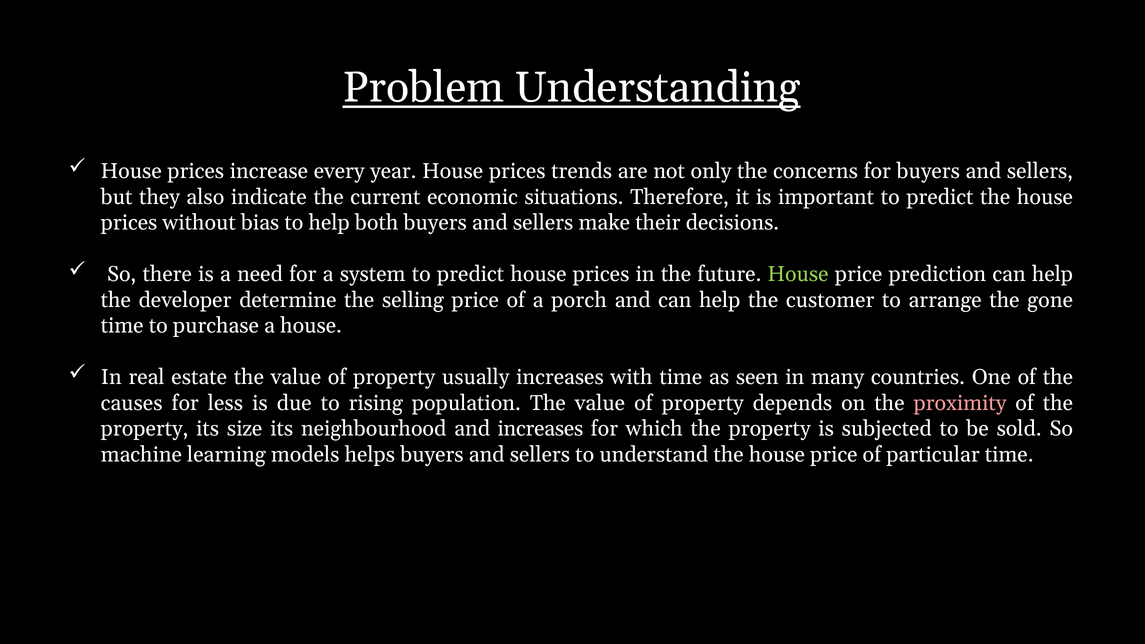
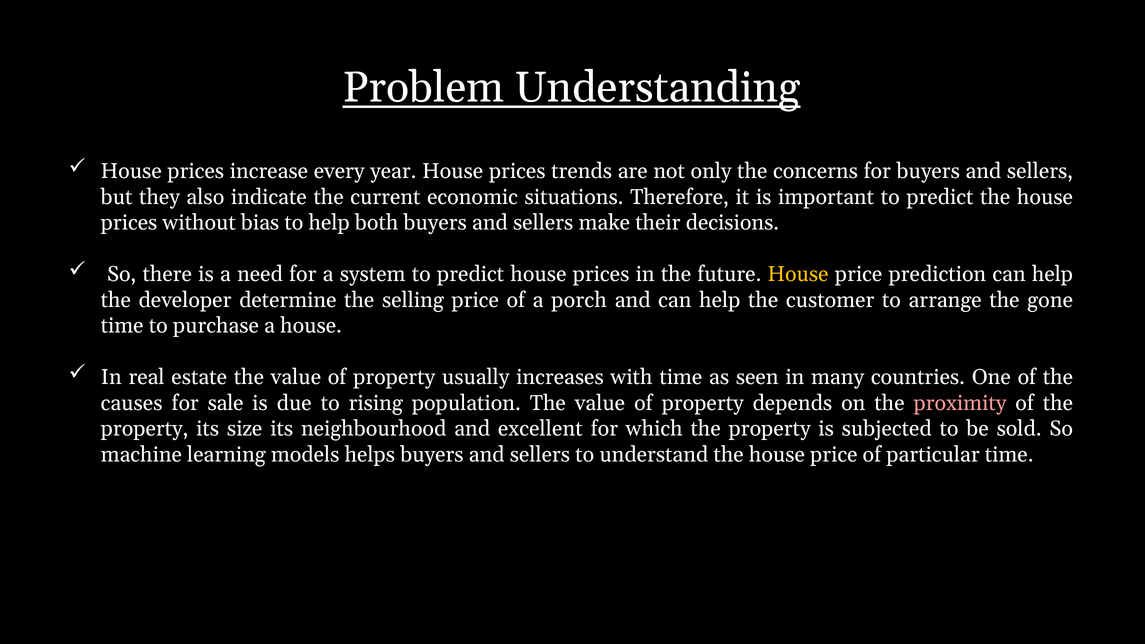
House colour: light green -> yellow (798, 274)
less: less -> sale (226, 403)
and increases: increases -> excellent (540, 429)
